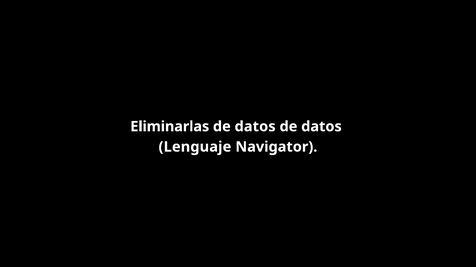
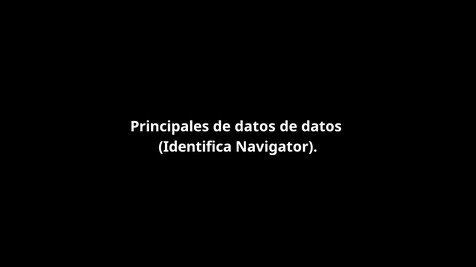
Eliminarlas: Eliminarlas -> Principales (170, 127)
Lenguaje: Lenguaje -> Identifica (195, 147)
